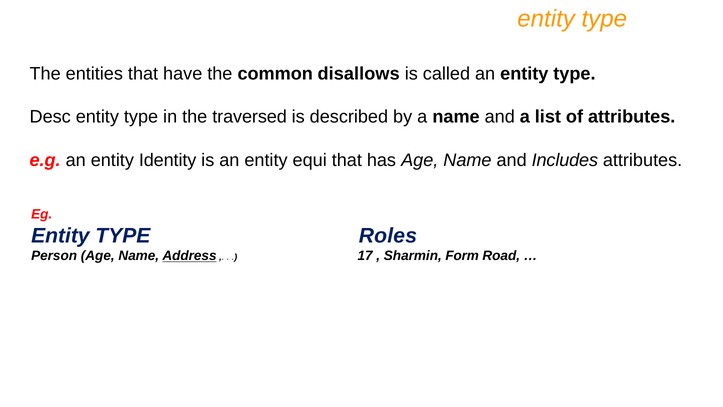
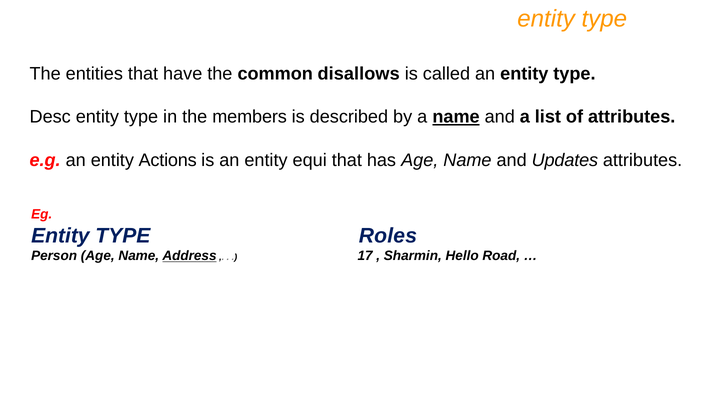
traversed: traversed -> members (250, 117)
name underline: none -> present (456, 117)
Identity: Identity -> Actions (168, 160)
Includes: Includes -> Updates (565, 160)
Form: Form -> Hello (462, 256)
